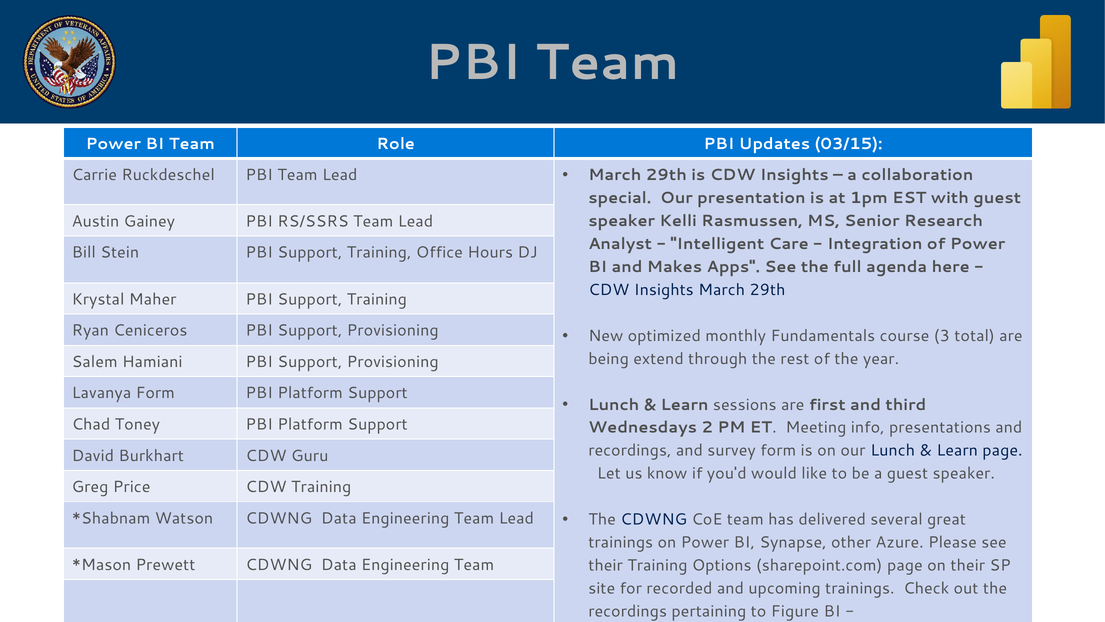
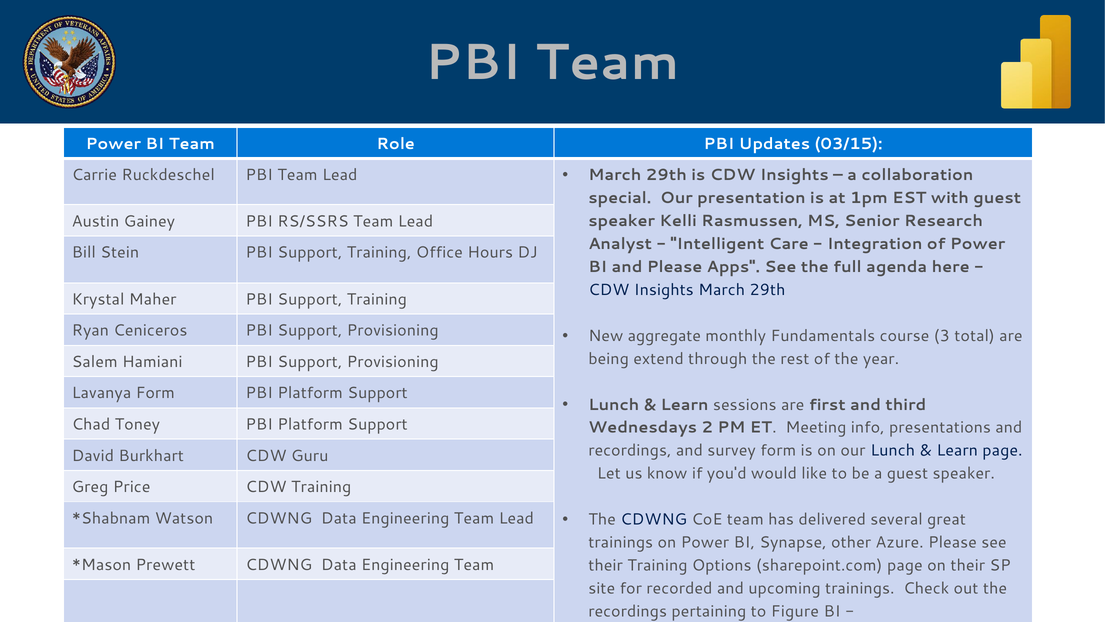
and Makes: Makes -> Please (675, 267)
optimized: optimized -> aggregate (664, 336)
